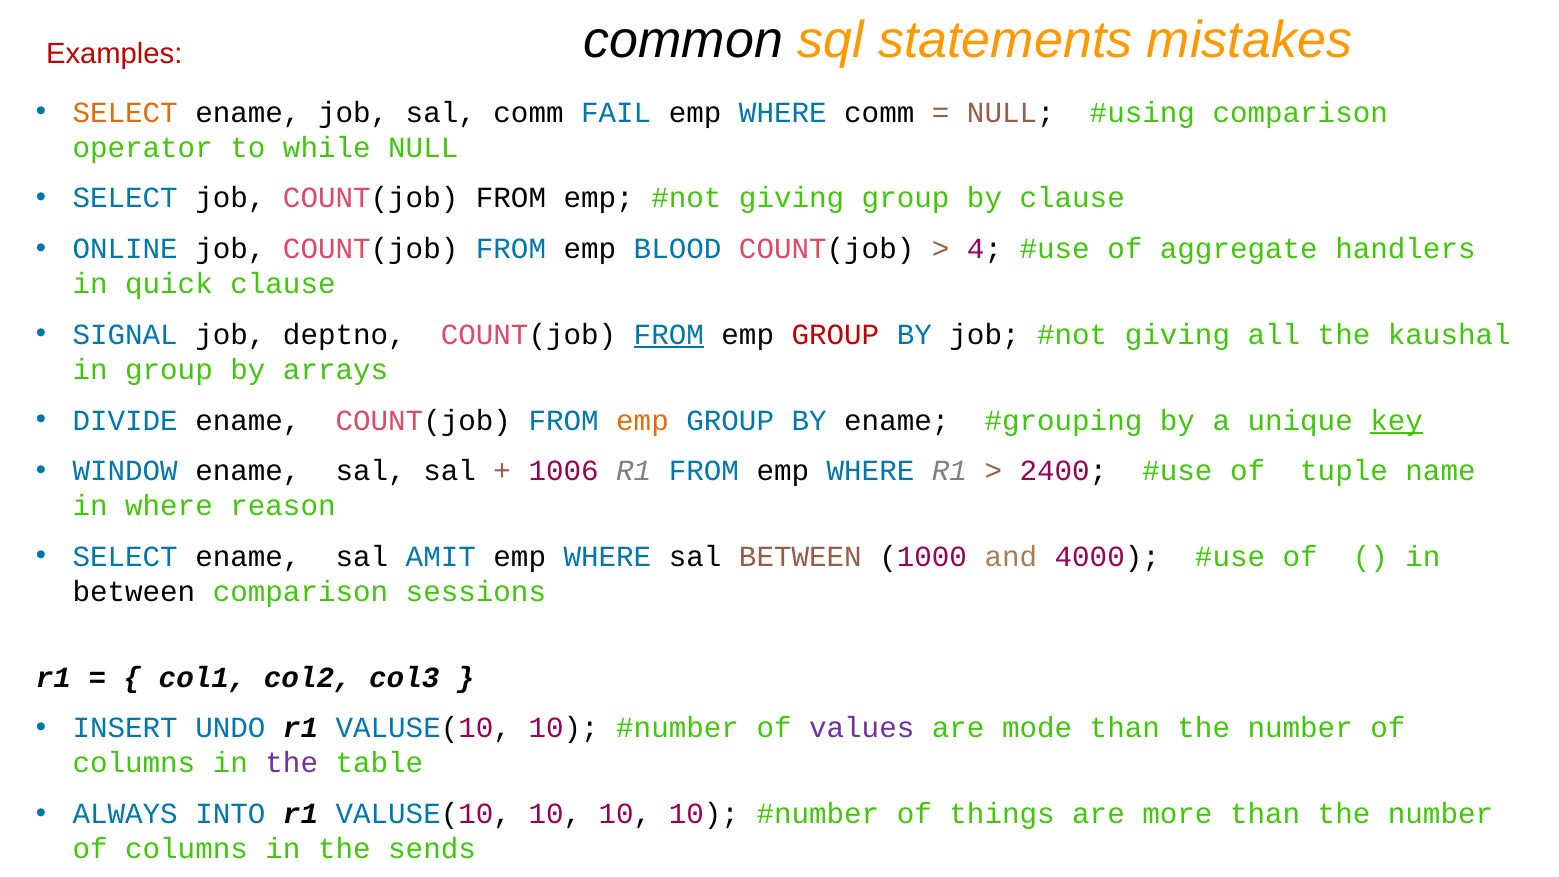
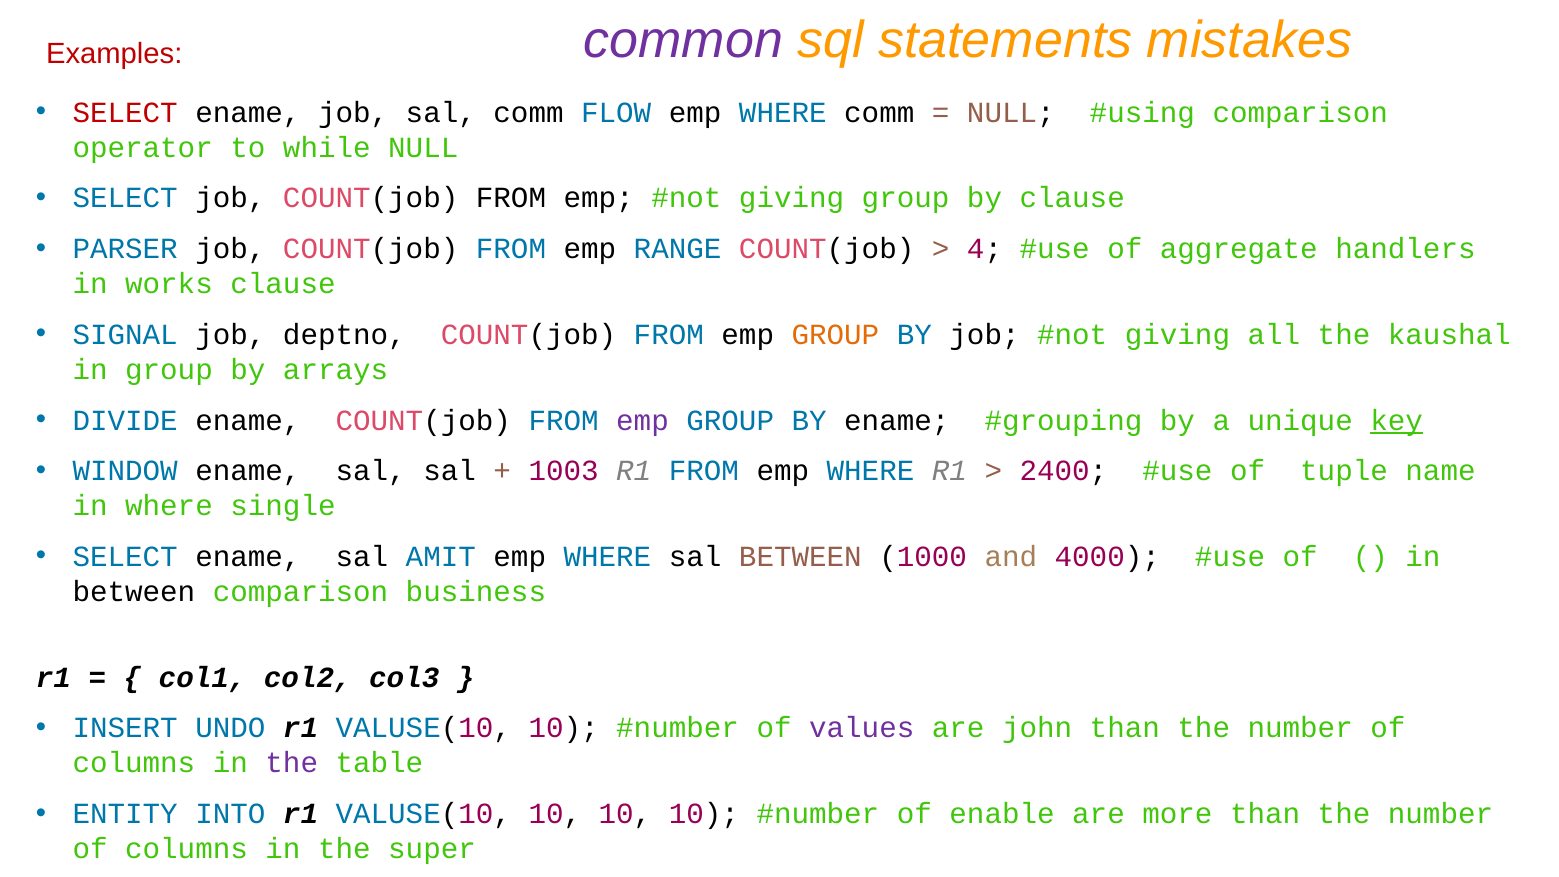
common colour: black -> purple (683, 41)
SELECT colour: orange -> red (125, 113)
FAIL: FAIL -> FLOW (616, 113)
ONLINE: ONLINE -> PARSER (125, 249)
BLOOD: BLOOD -> RANGE (678, 249)
quick: quick -> works (169, 284)
FROM underline: present -> none (669, 335)
GROUP colour: red -> orange (835, 335)
emp colour: orange -> purple (643, 420)
1006: 1006 -> 1003 (564, 471)
reason: reason -> single (283, 506)
sessions: sessions -> business (476, 592)
mode: mode -> john (1037, 728)
ALWAYS: ALWAYS -> ENTITY (125, 814)
things: things -> enable (1002, 814)
sends: sends -> super (432, 849)
